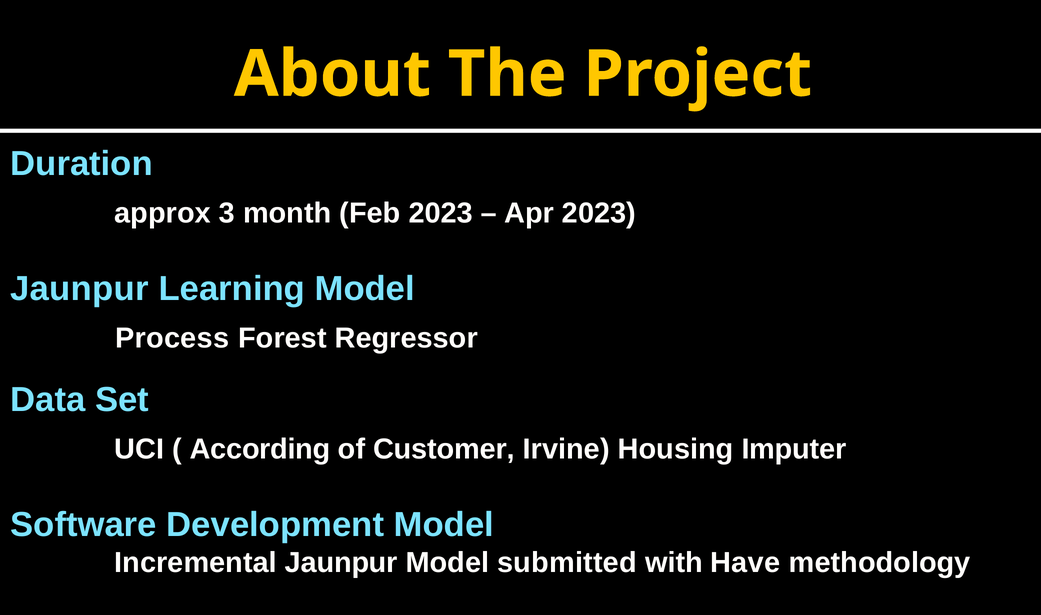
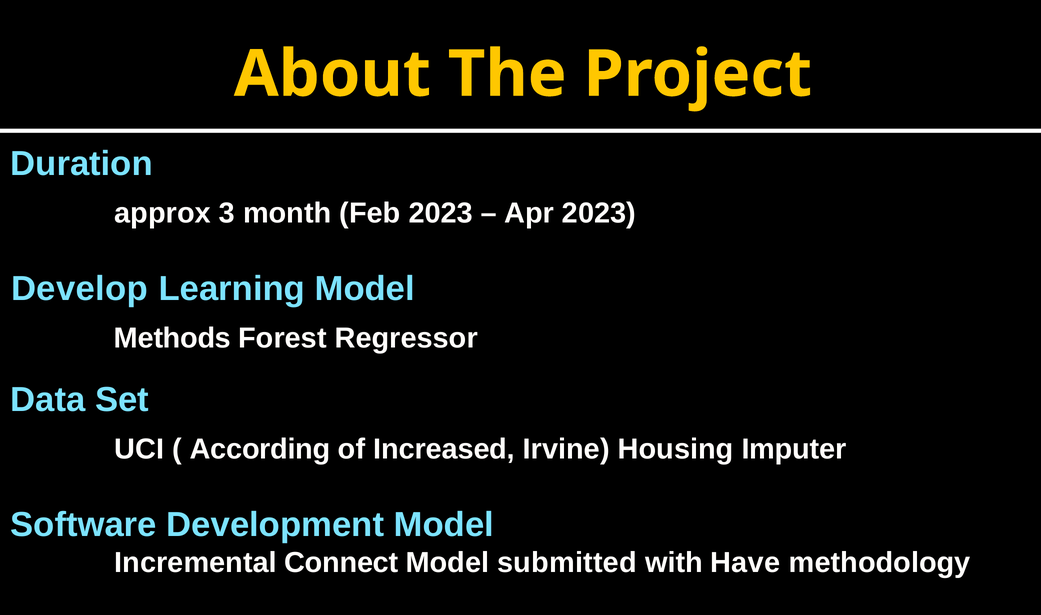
Jaunpur: Jaunpur -> Develop (80, 289)
Process: Process -> Methods (172, 338)
Customer: Customer -> Increased (444, 449)
Incremental Jaunpur: Jaunpur -> Connect (341, 562)
